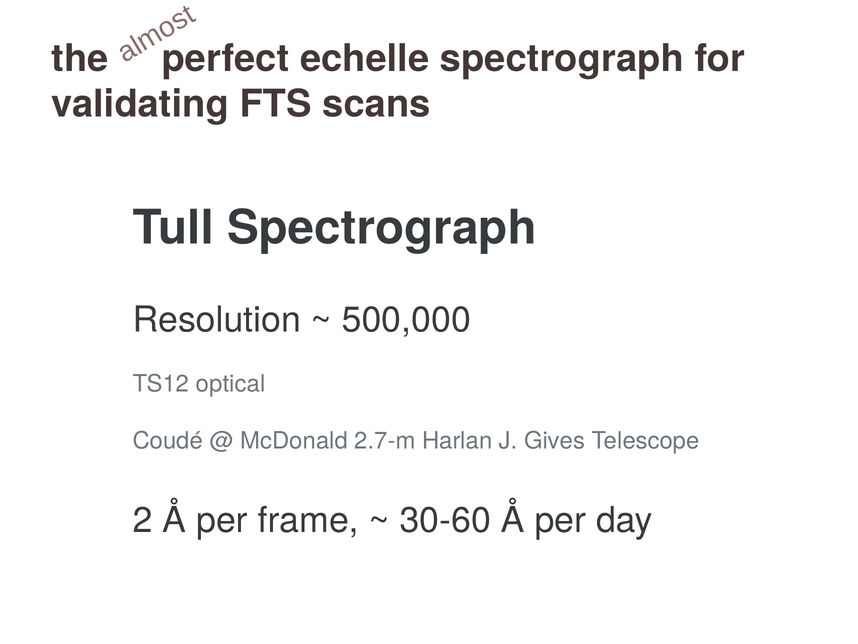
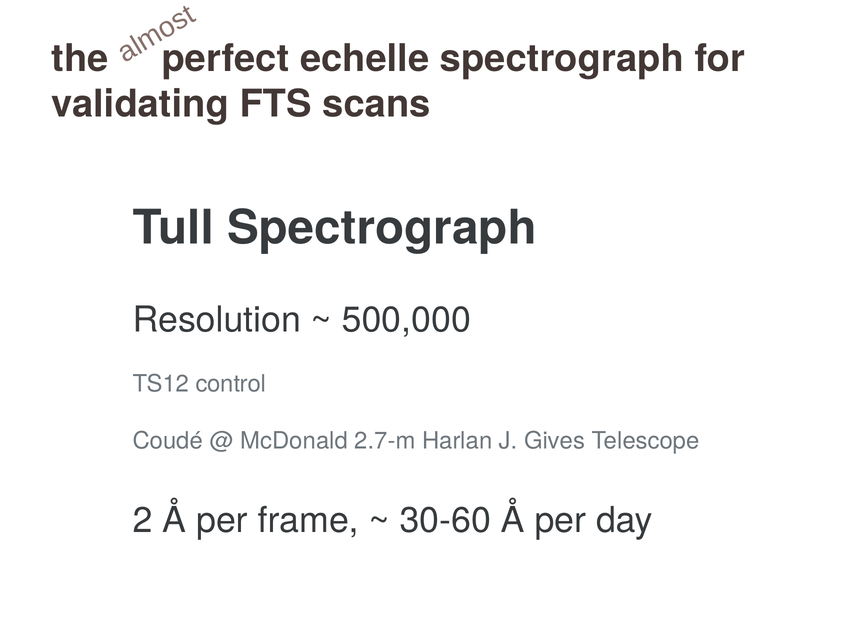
optical: optical -> control (231, 383)
